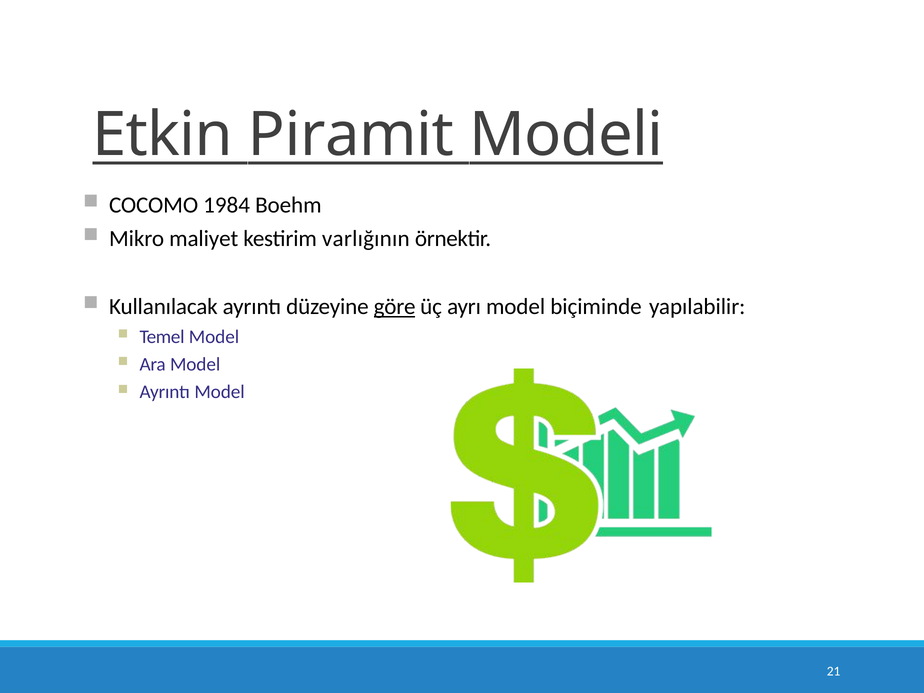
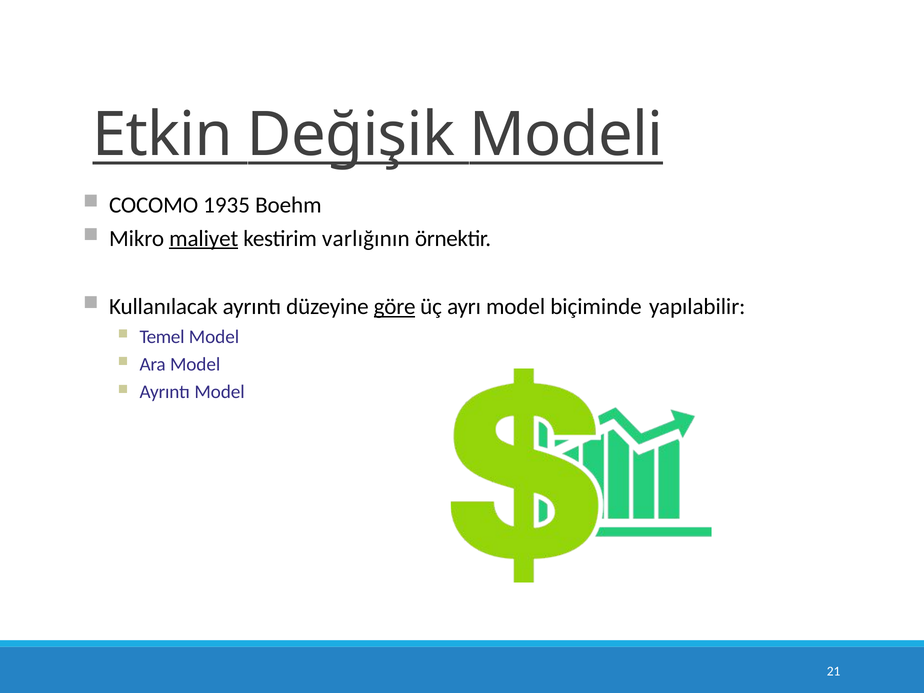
Piramit: Piramit -> Değişik (351, 135)
1984: 1984 -> 1935 (227, 205)
maliyet underline: none -> present (204, 238)
